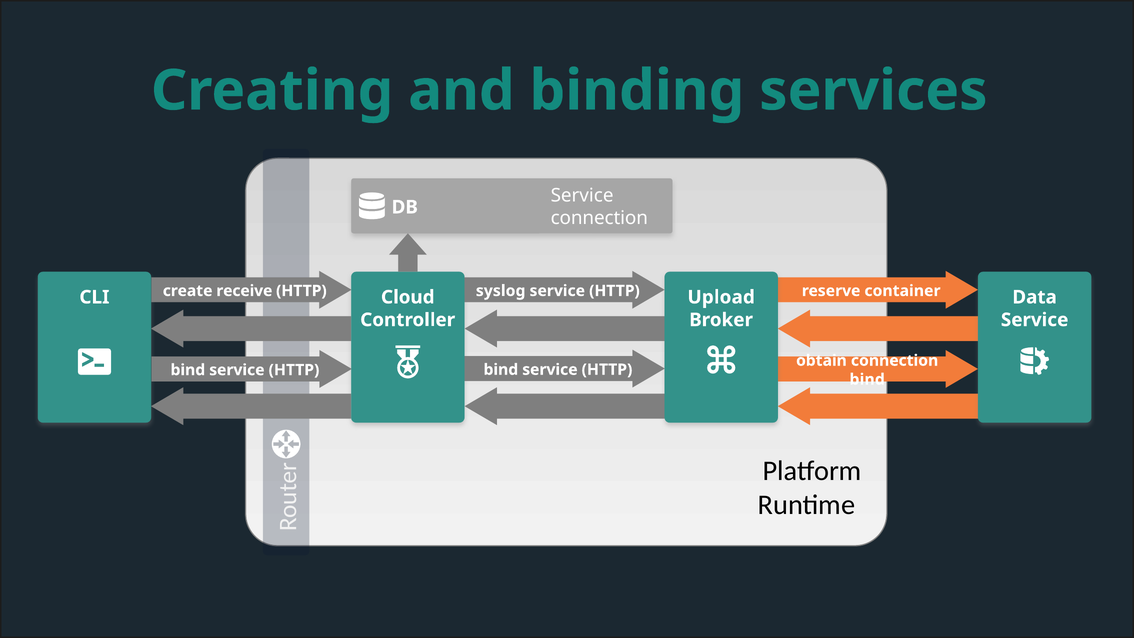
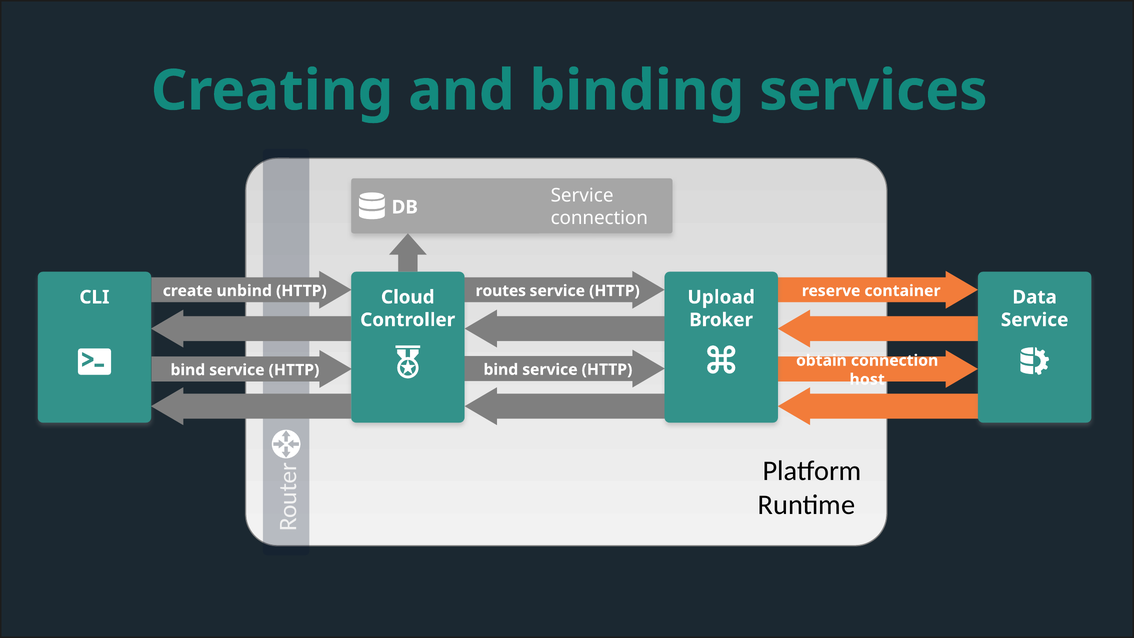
receive: receive -> unbind (244, 291)
syslog: syslog -> routes (501, 291)
bind: bind -> host (867, 379)
